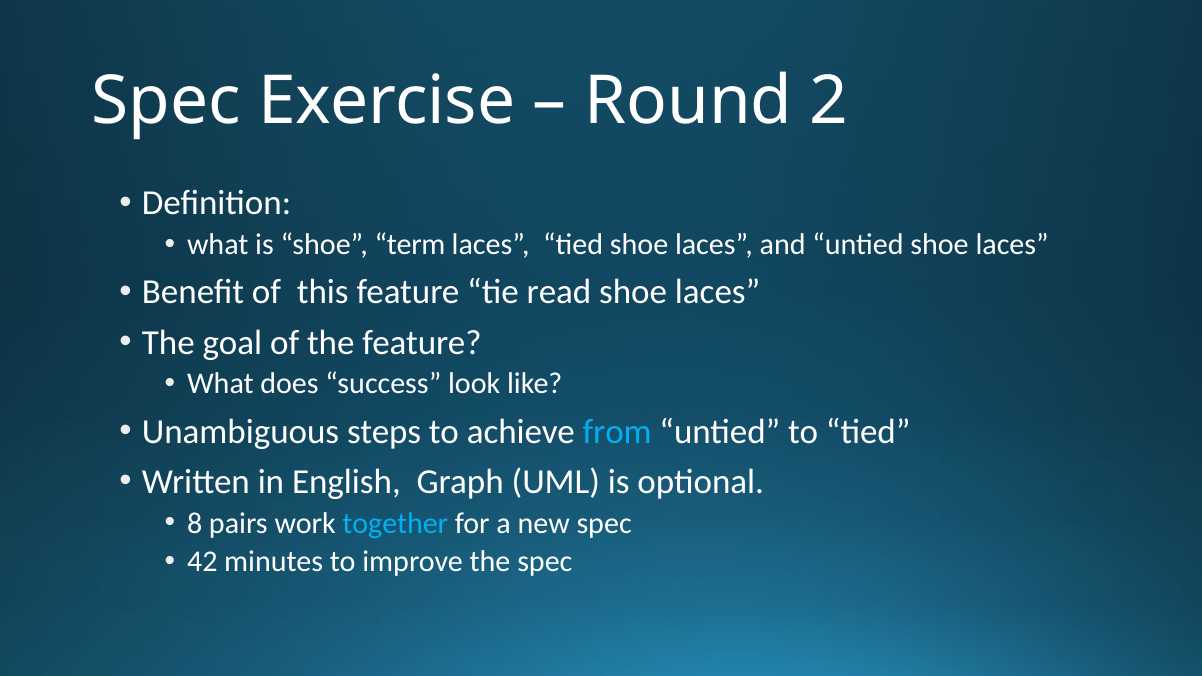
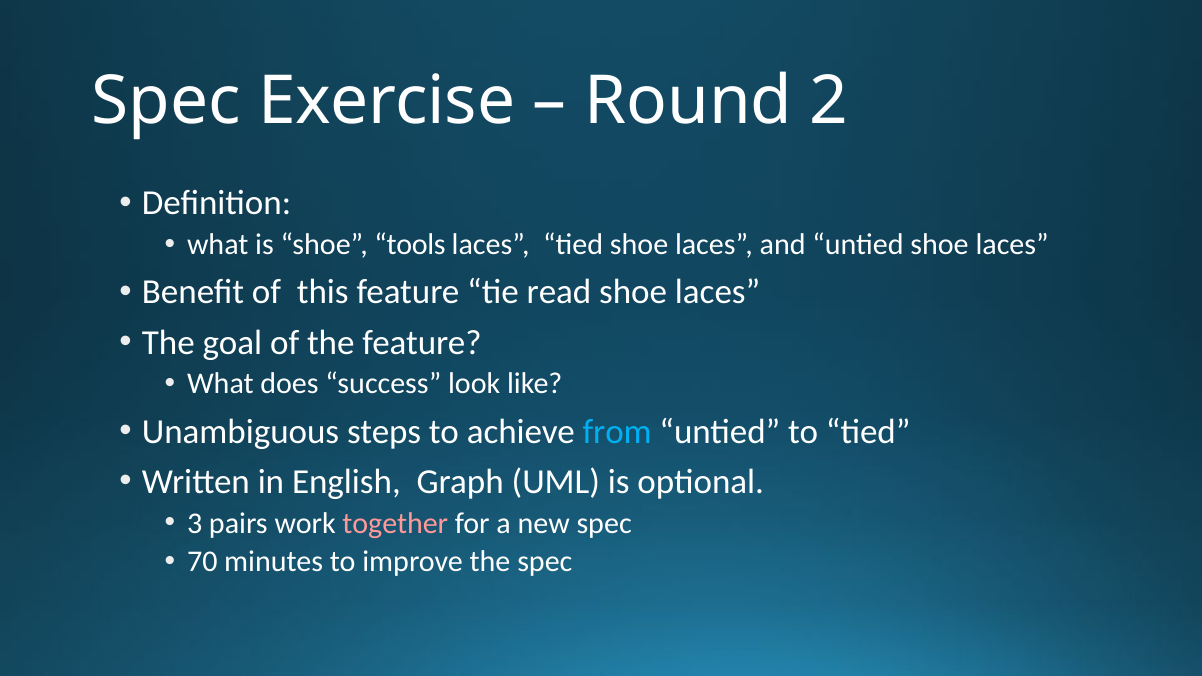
term: term -> tools (410, 245)
8: 8 -> 3 (195, 523)
together colour: light blue -> pink (395, 523)
42: 42 -> 70 (202, 562)
